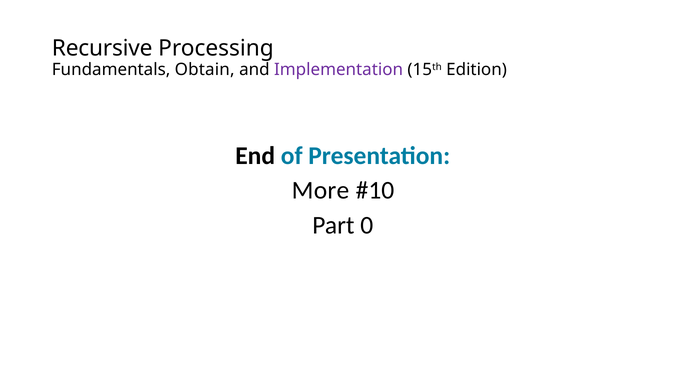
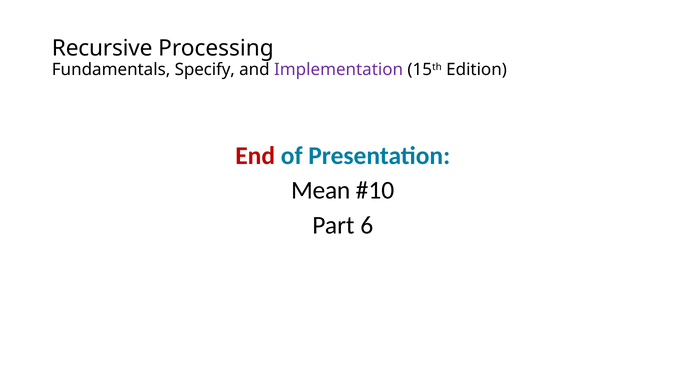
Obtain: Obtain -> Specify (205, 69)
End colour: black -> red (255, 156)
More: More -> Mean (321, 190)
0: 0 -> 6 (367, 225)
